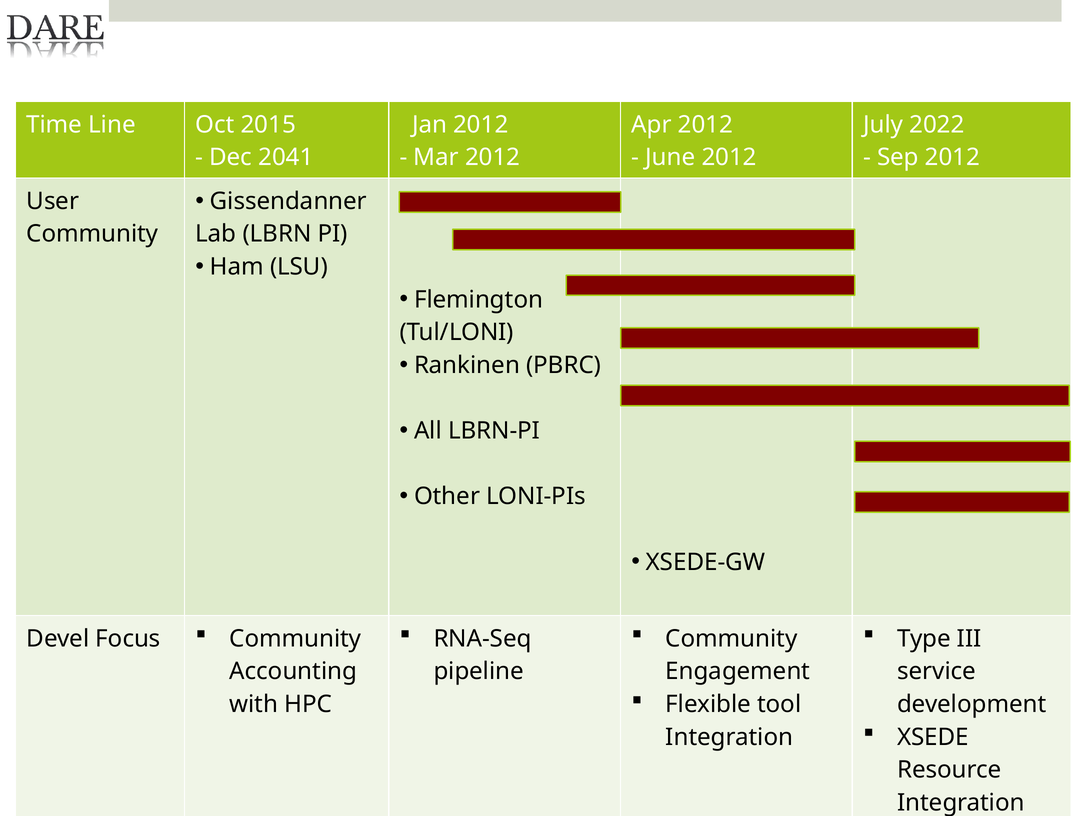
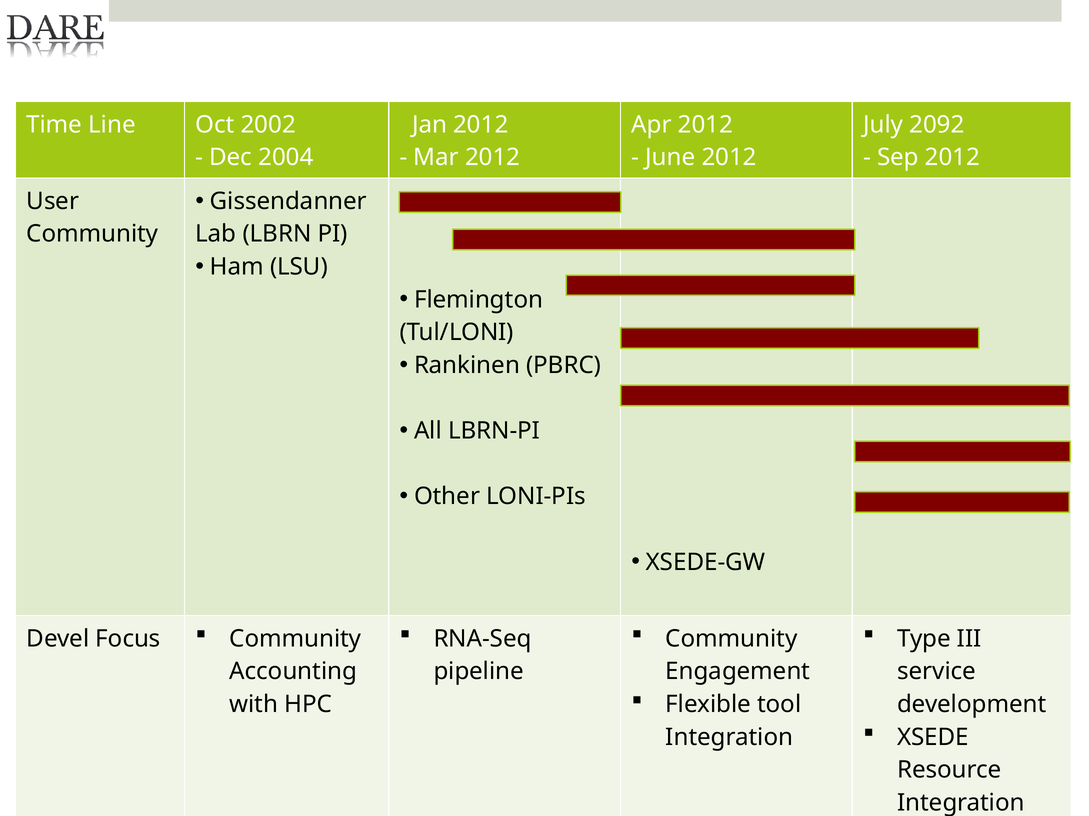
2015: 2015 -> 2002 (268, 125)
2022: 2022 -> 2092 (937, 125)
2041: 2041 -> 2004 (286, 158)
